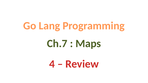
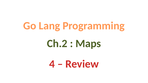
Ch.7: Ch.7 -> Ch.2 (57, 44)
